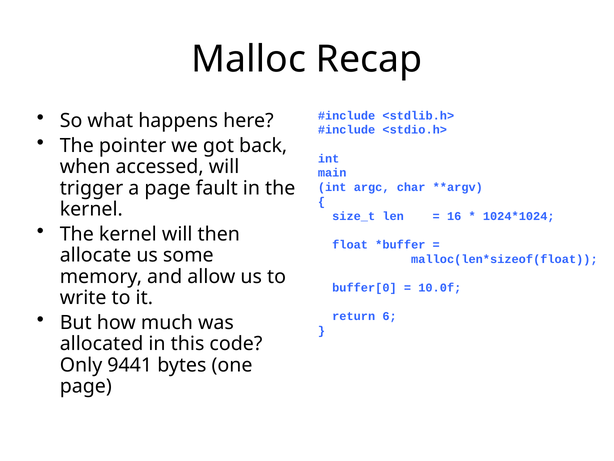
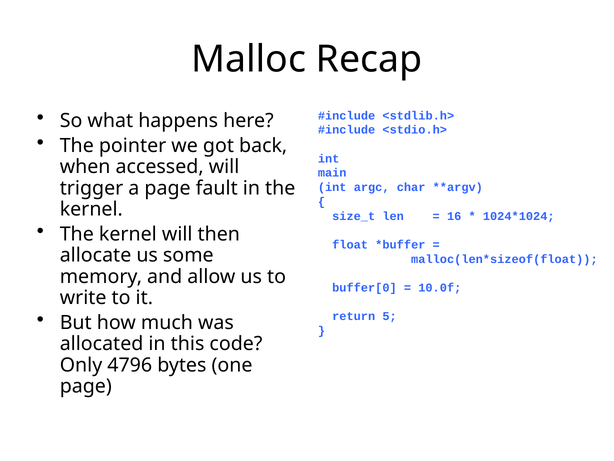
6: 6 -> 5 (390, 316)
9441: 9441 -> 4796 (130, 365)
